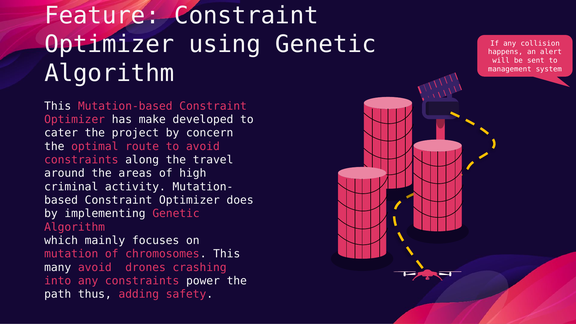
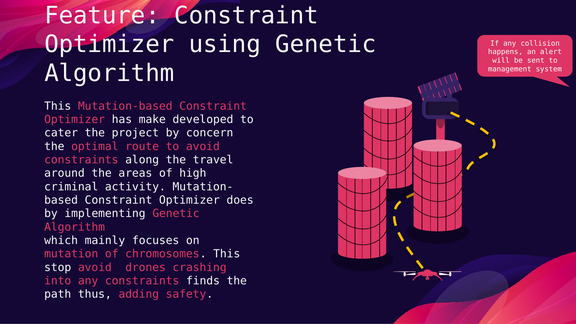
many: many -> stop (58, 267)
power: power -> finds (203, 281)
